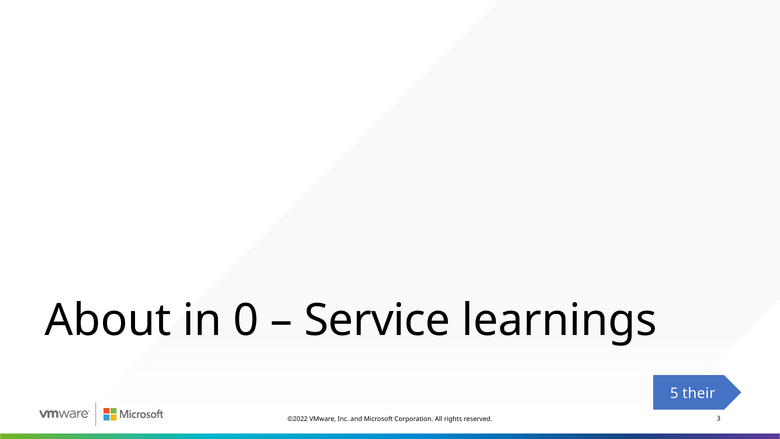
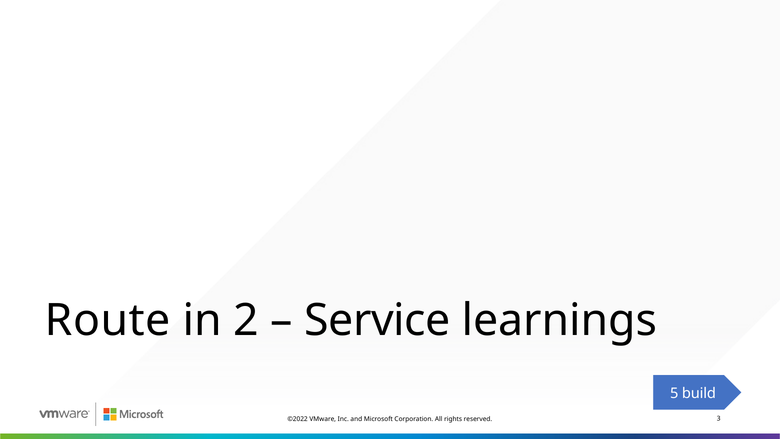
About: About -> Route (108, 320)
0: 0 -> 2 (246, 320)
their: their -> build (699, 393)
